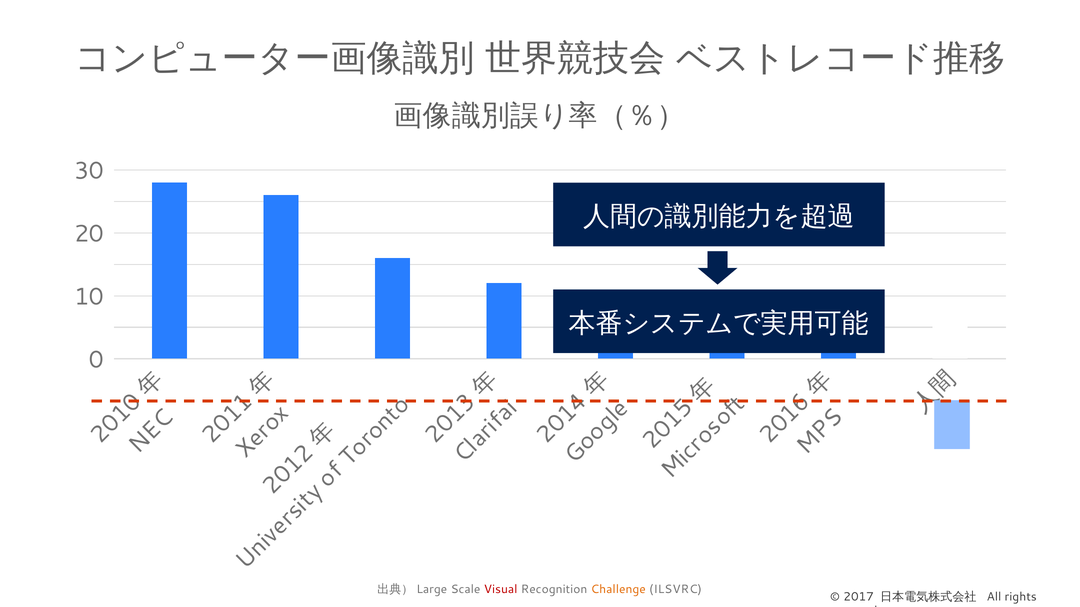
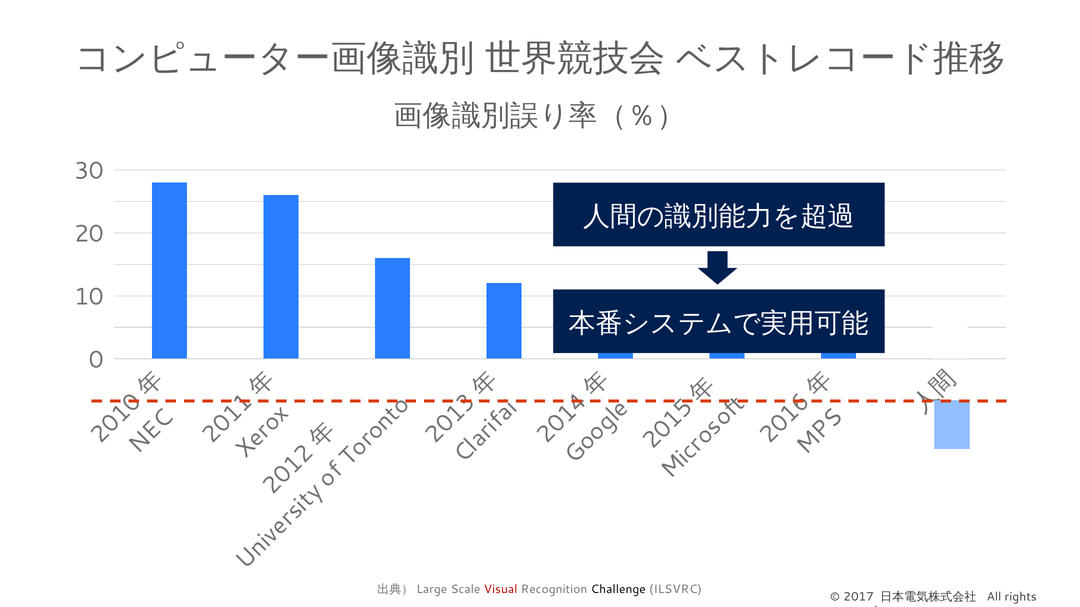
Challenge colour: orange -> black (618, 590)
